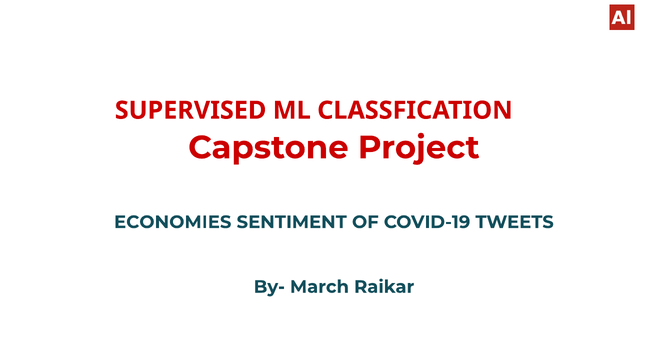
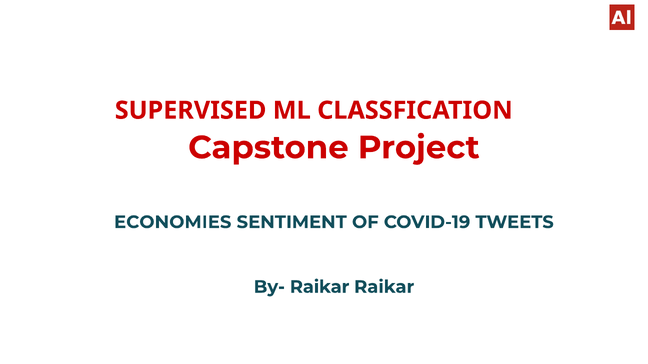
By- March: March -> Raikar (320, 287)
